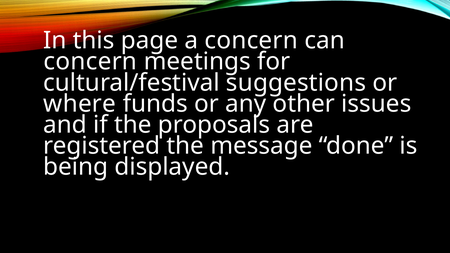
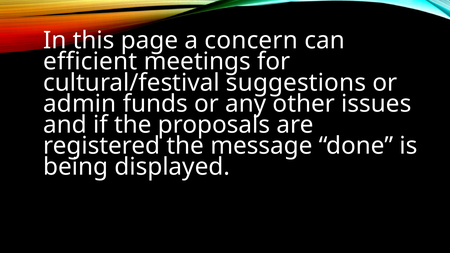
concern: concern -> efficient (90, 62)
where: where -> admin (80, 104)
